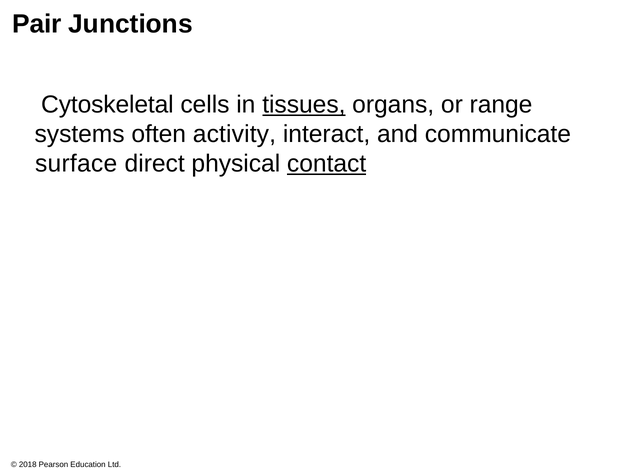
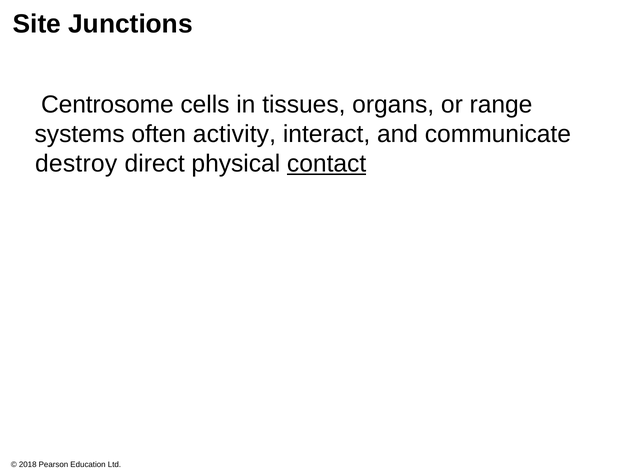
Pair: Pair -> Site (37, 24)
Cytoskeletal: Cytoskeletal -> Centrosome (107, 105)
tissues underline: present -> none (304, 105)
surface: surface -> destroy (76, 164)
